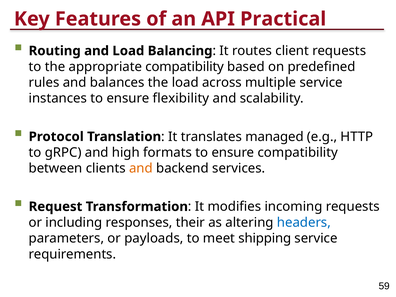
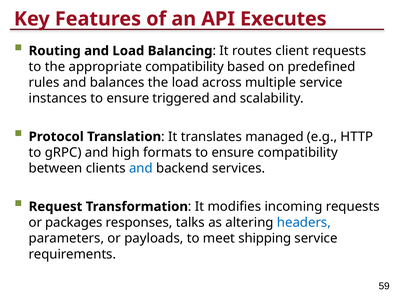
Practical: Practical -> Executes (283, 19)
flexibility: flexibility -> triggered (181, 98)
and colour: orange -> blue (141, 168)
including: including -> packages (74, 222)
their: their -> talks (190, 222)
